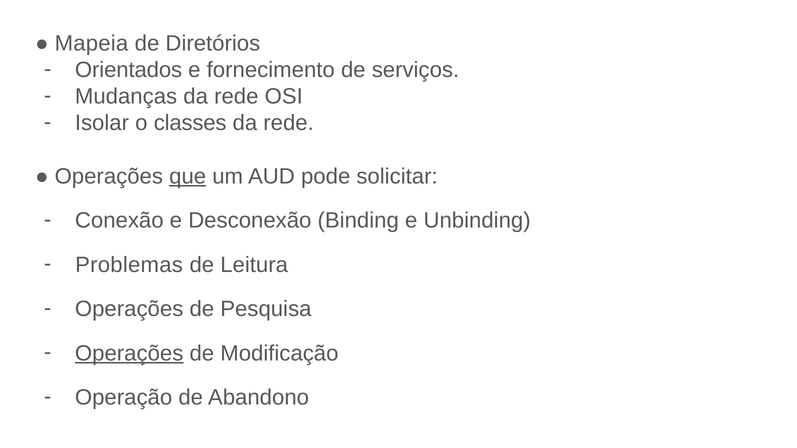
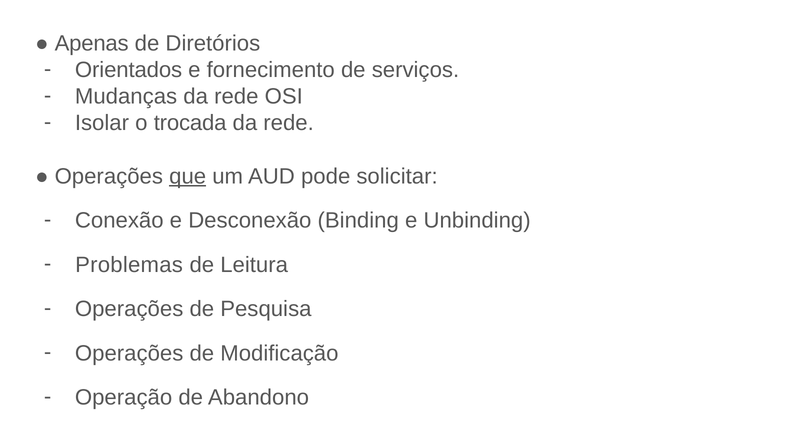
Mapeia: Mapeia -> Apenas (92, 44)
classes: classes -> trocada (190, 123)
Operações underline: present -> none (129, 354)
